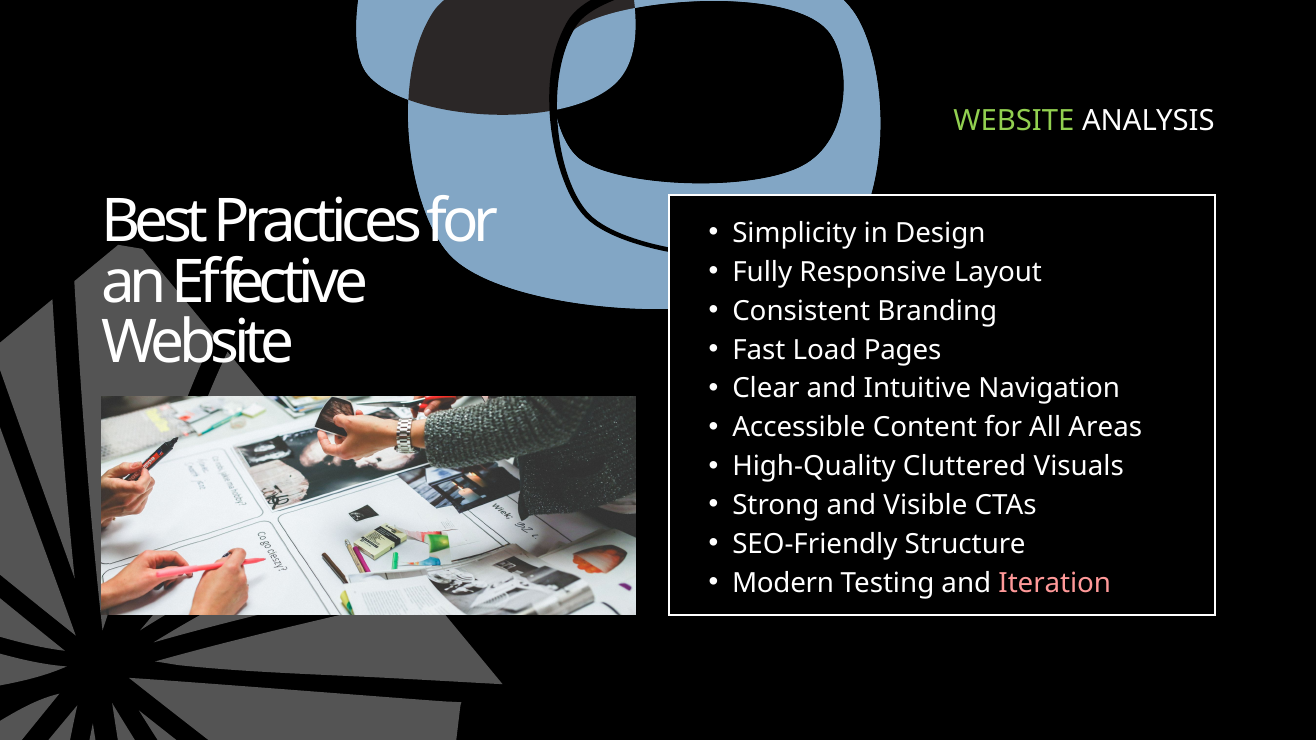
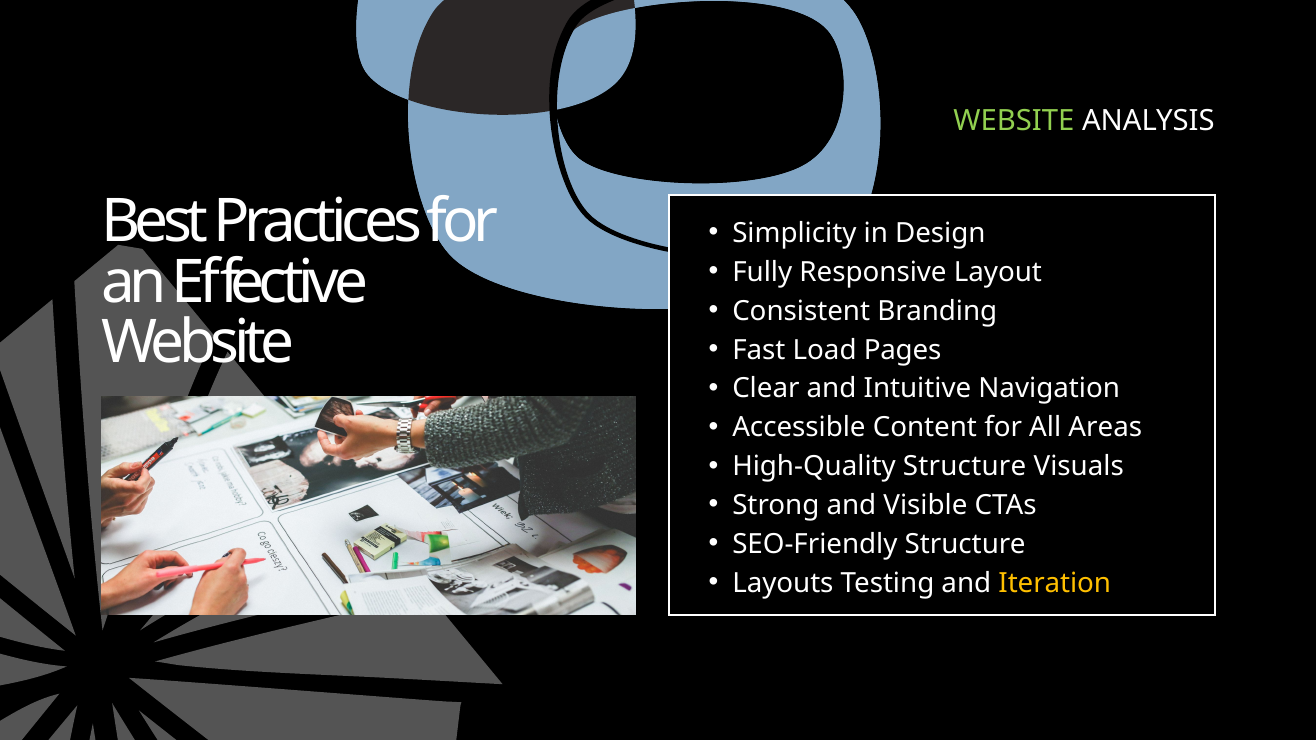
High-Quality Cluttered: Cluttered -> Structure (965, 467)
Modern: Modern -> Layouts (783, 583)
Iteration colour: pink -> yellow (1055, 583)
